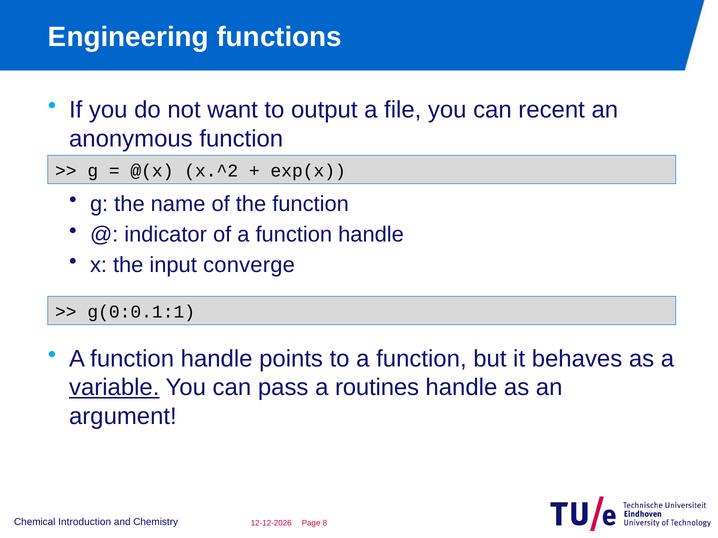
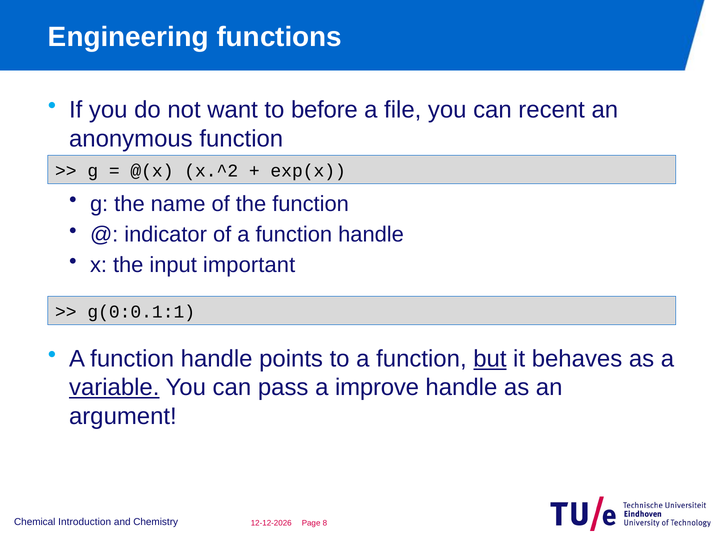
output: output -> before (324, 110)
converge: converge -> important (249, 265)
but underline: none -> present (490, 359)
routines: routines -> improve (377, 388)
